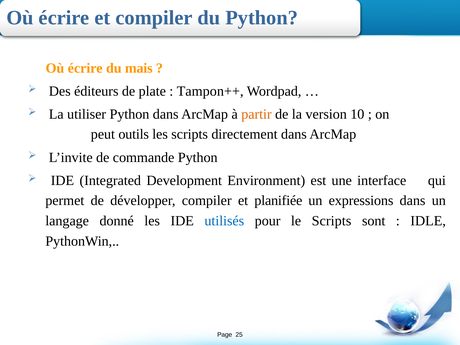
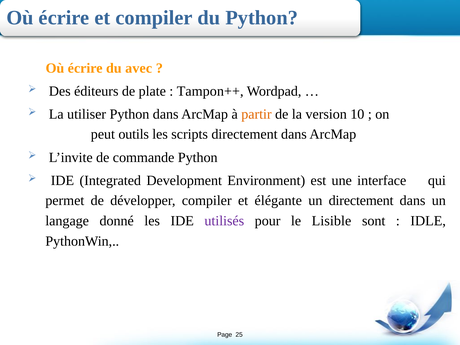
mais: mais -> avec (139, 68)
planifiée: planifiée -> élégante (278, 201)
un expressions: expressions -> directement (361, 201)
utilisés colour: blue -> purple (224, 221)
le Scripts: Scripts -> Lisible (331, 221)
